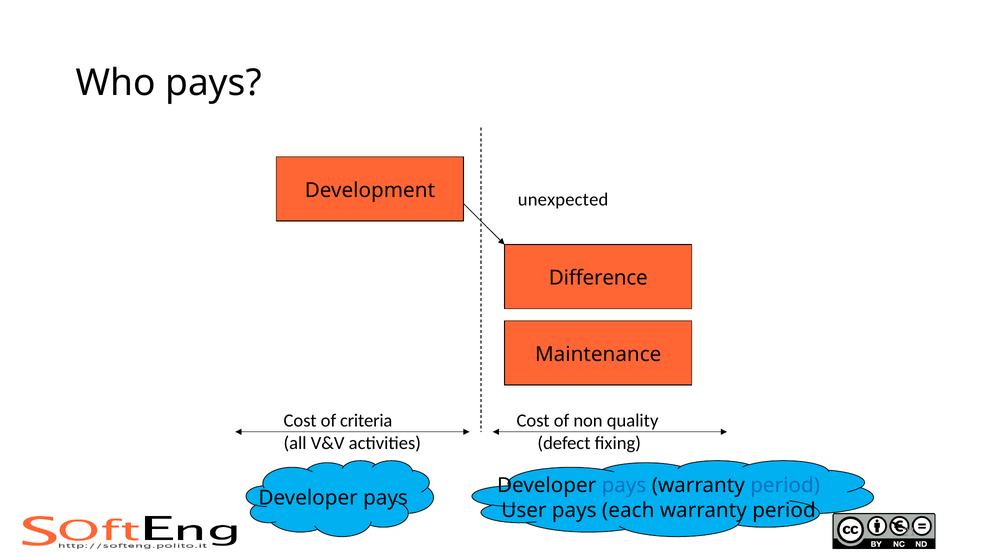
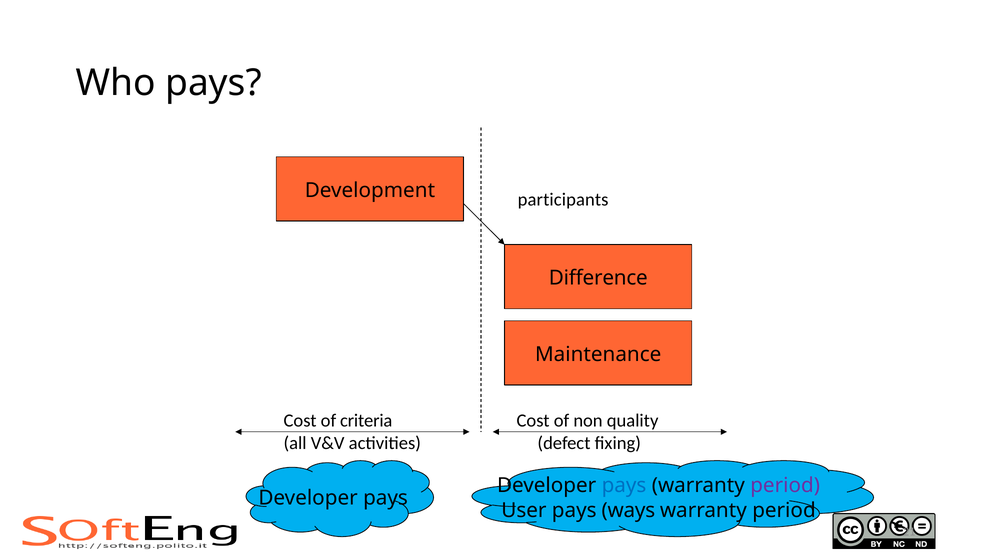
unexpected: unexpected -> participants (563, 200)
period colour: blue -> purple (785, 486)
each: each -> ways (628, 511)
